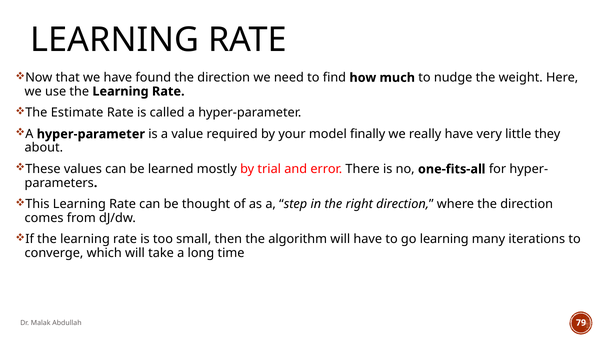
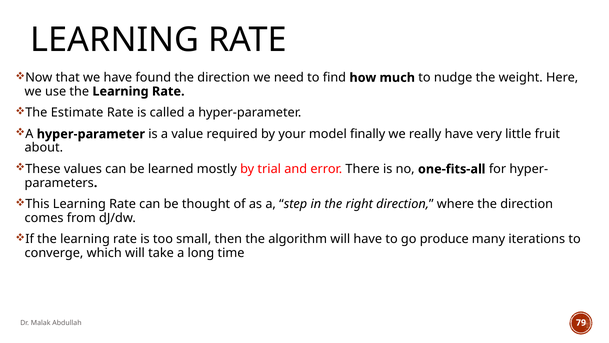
they: they -> fruit (547, 134)
go learning: learning -> produce (444, 239)
